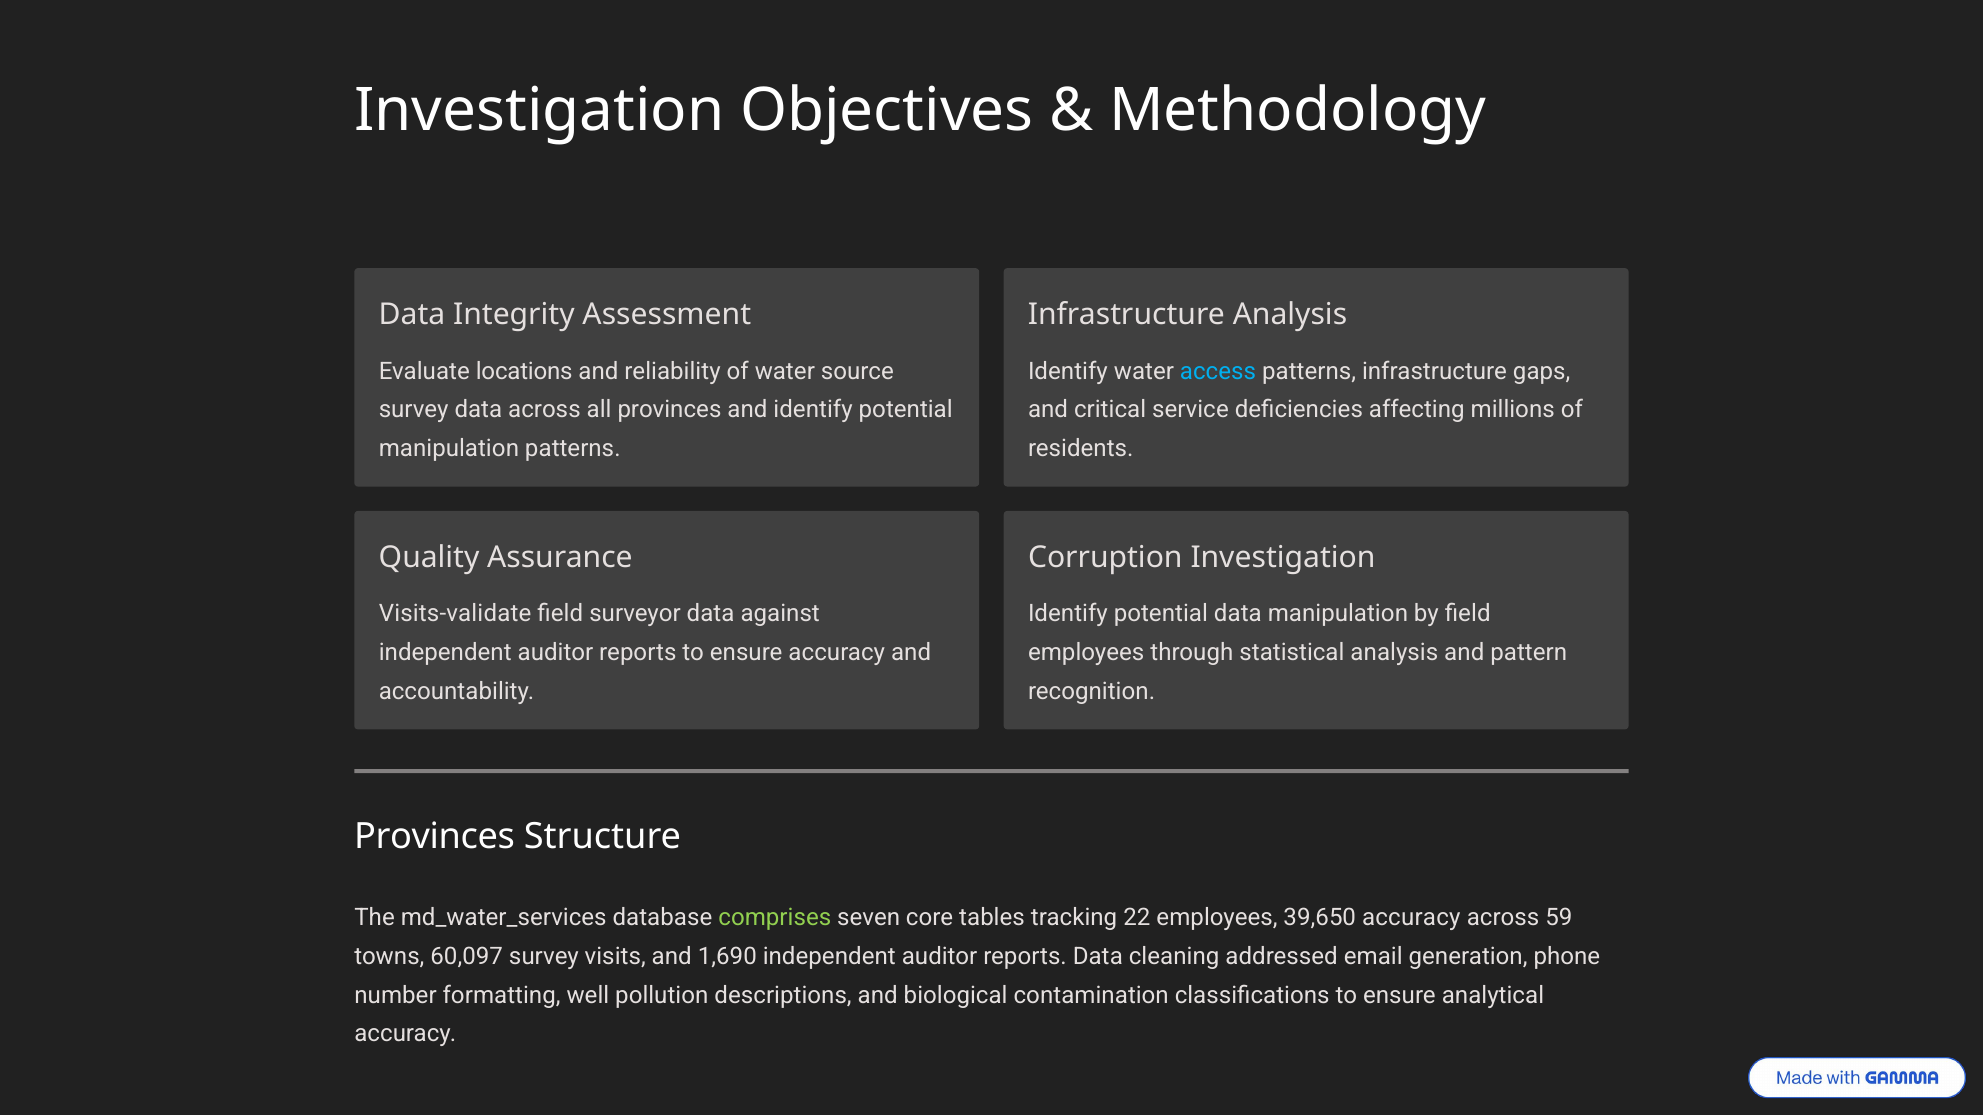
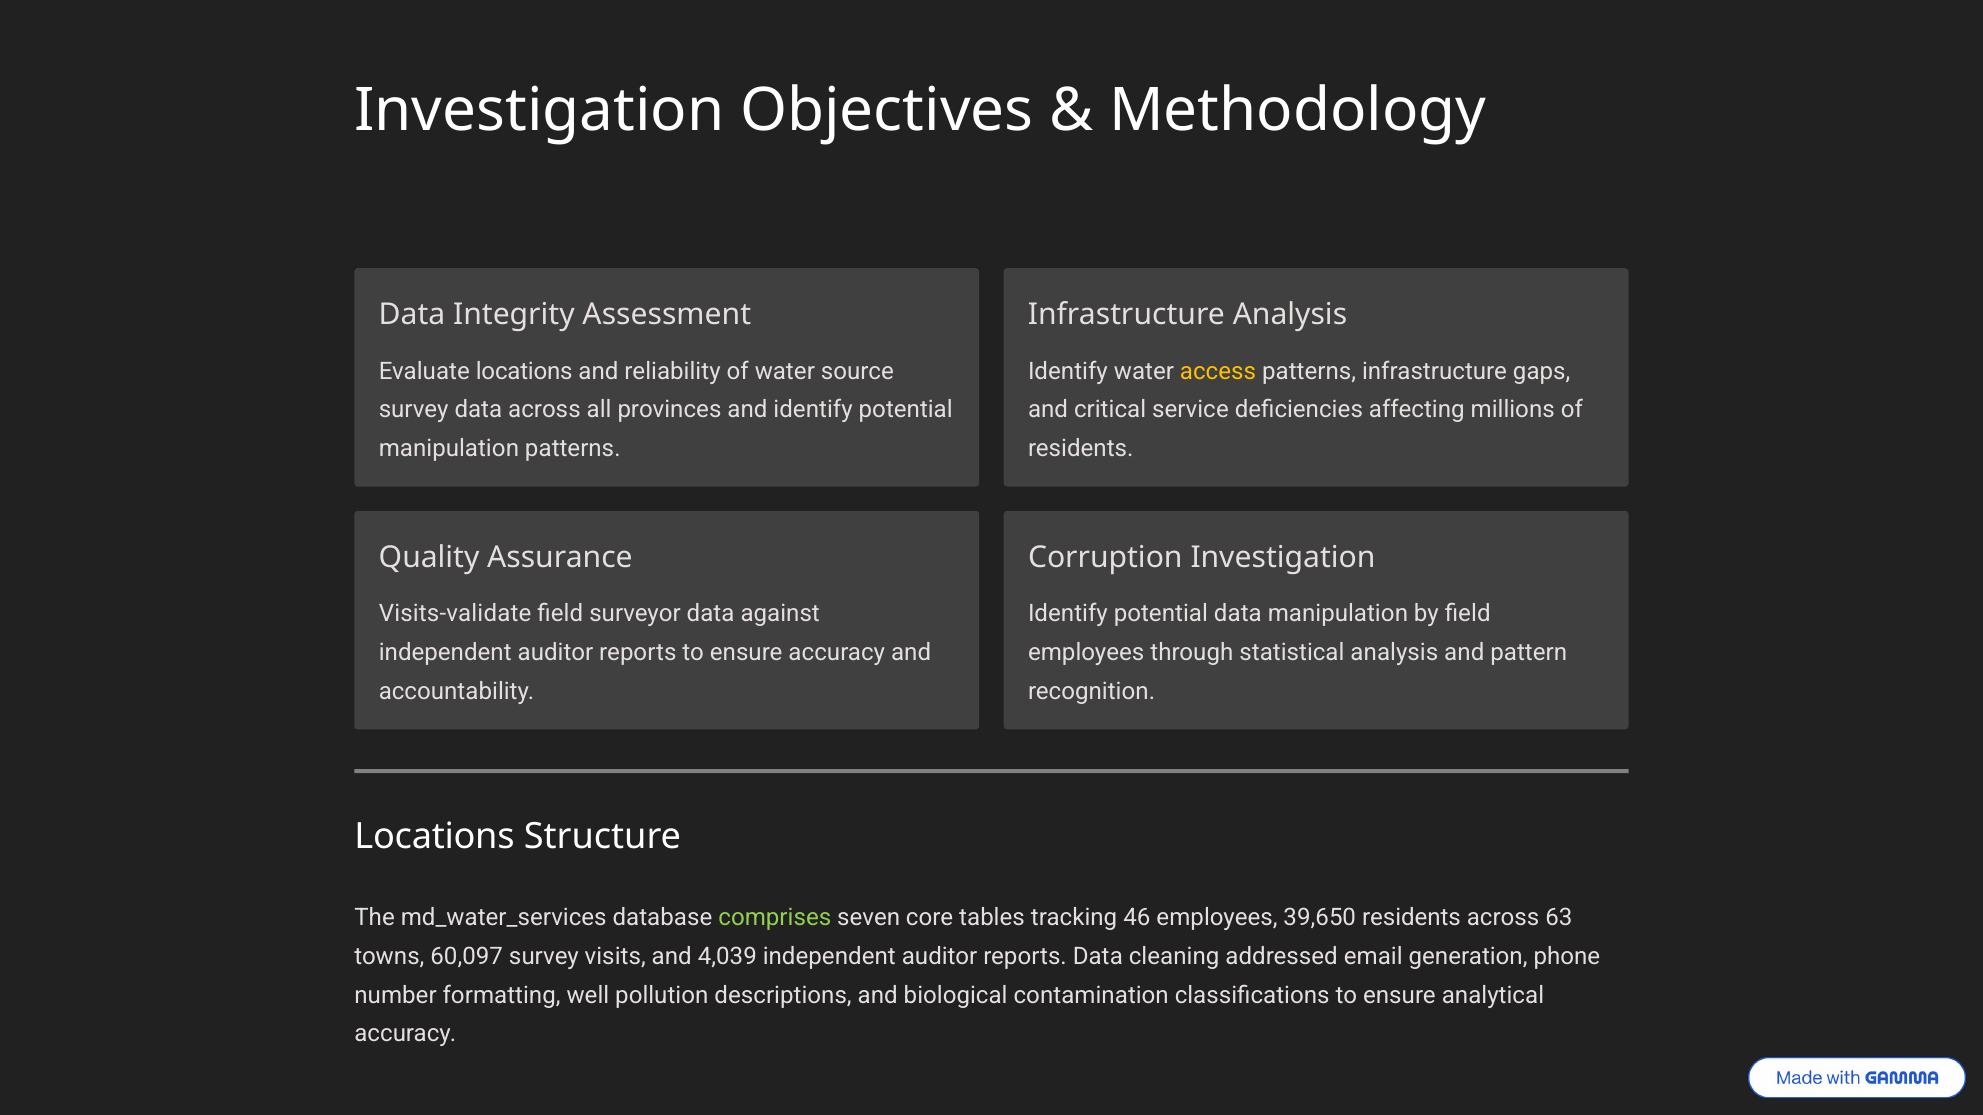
access colour: light blue -> yellow (1218, 371)
Provinces: Provinces -> Locations (435, 836)
22: 22 -> 46 (1137, 918)
39,650 accuracy: accuracy -> residents (1411, 918)
59: 59 -> 63 (1559, 918)
1,690: 1,690 -> 4,039 (727, 957)
